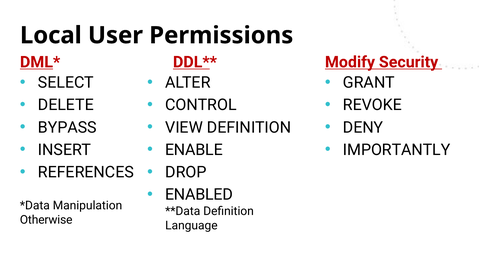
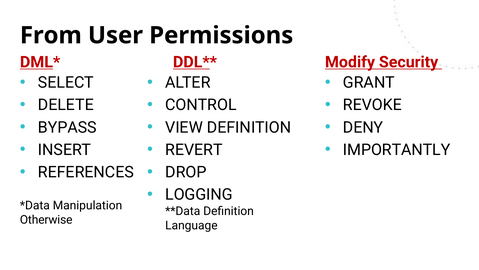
Local: Local -> From (51, 35)
ENABLE: ENABLE -> REVERT (194, 150)
ENABLED: ENABLED -> LOGGING (199, 194)
